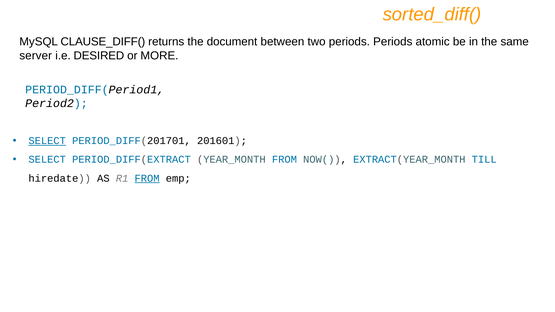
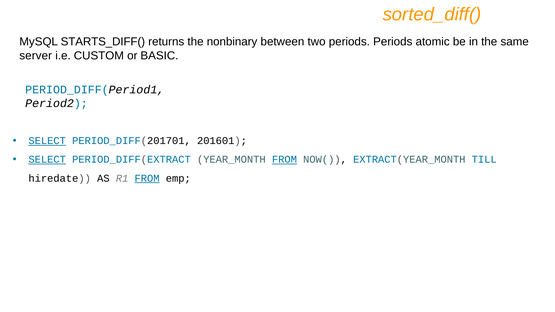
CLAUSE_DIFF(: CLAUSE_DIFF( -> STARTS_DIFF( (103, 42)
document: document -> nonbinary (232, 42)
DESIRED: DESIRED -> CUSTOM (99, 56)
MORE: MORE -> BASIC (159, 56)
SELECT underline: none -> present (47, 160)
FROM underline: none -> present (284, 160)
